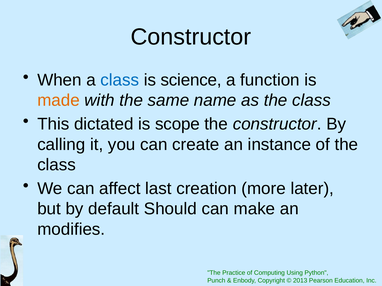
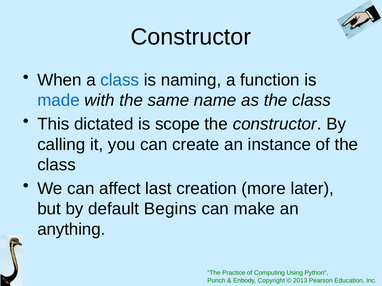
science: science -> naming (191, 80)
made colour: orange -> blue (58, 101)
Should: Should -> Begins (170, 209)
modifies: modifies -> anything (71, 230)
